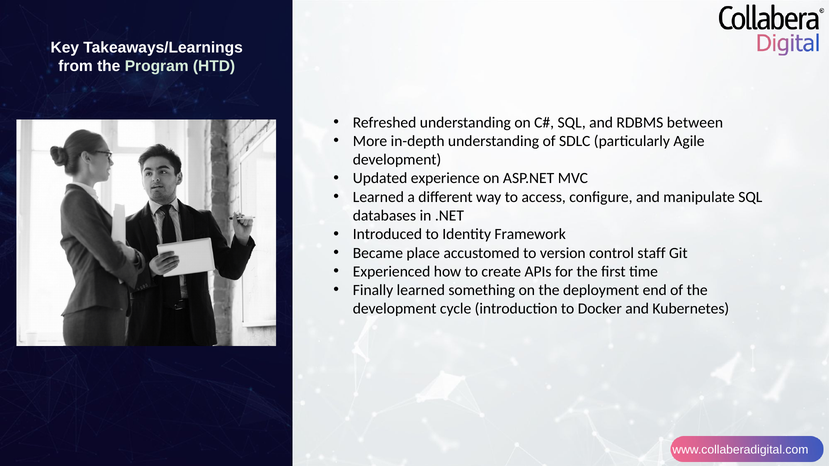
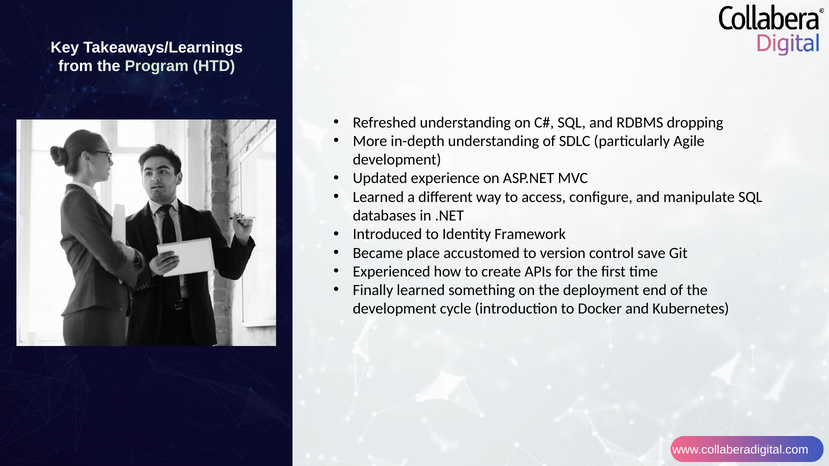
between: between -> dropping (695, 123)
staff: staff -> save (652, 253)
